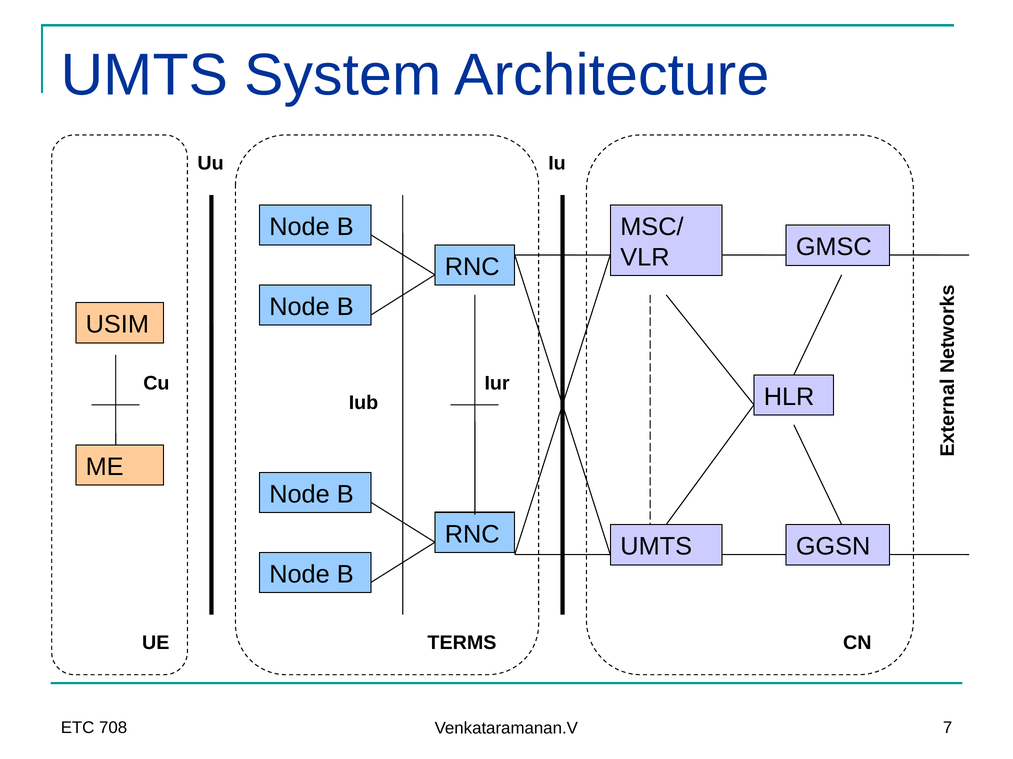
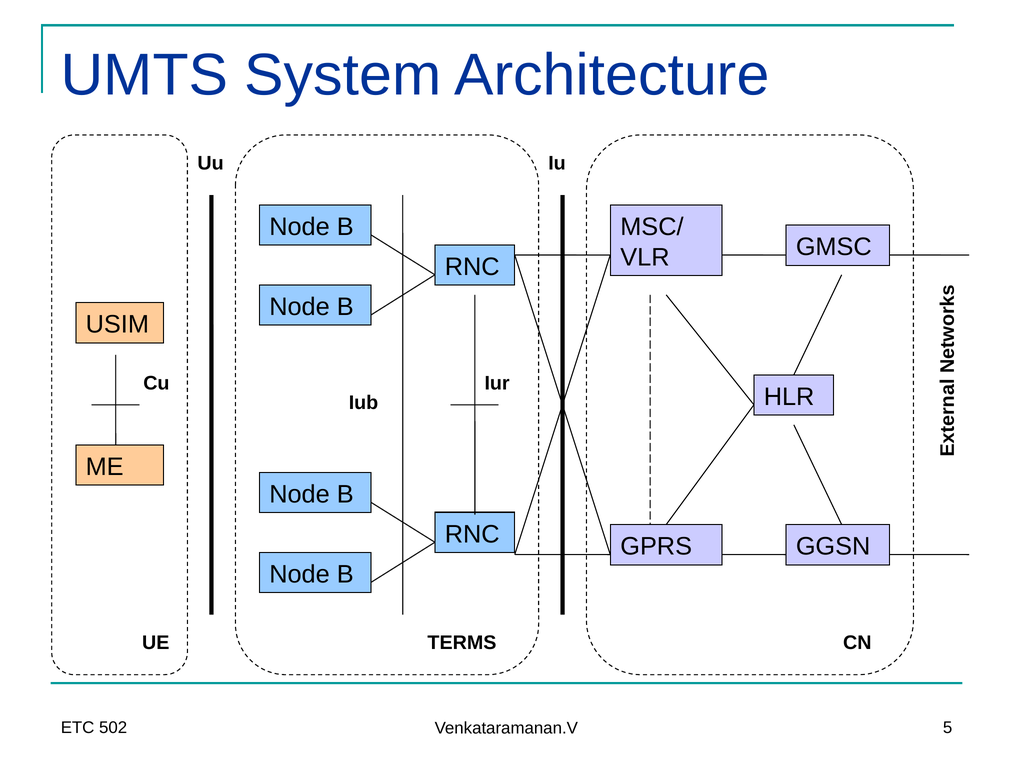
UMTS: UMTS -> GPRS (656, 547)
708: 708 -> 502 (113, 728)
7: 7 -> 5 (948, 728)
